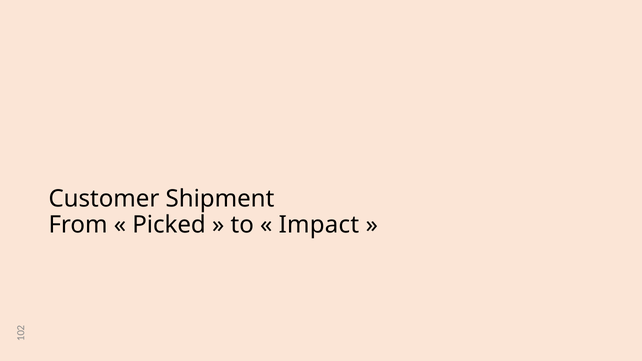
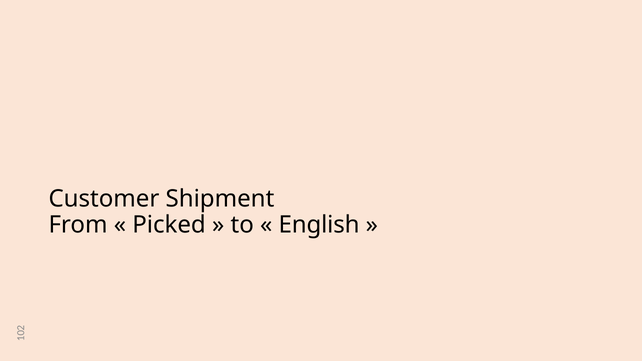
Impact: Impact -> English (319, 225)
